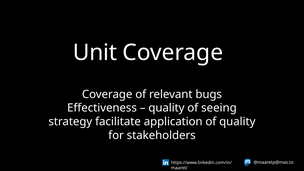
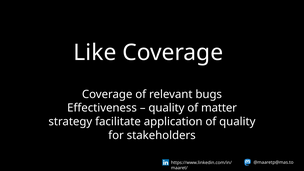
Unit: Unit -> Like (95, 53)
seeing: seeing -> matter (219, 108)
